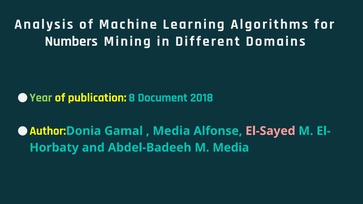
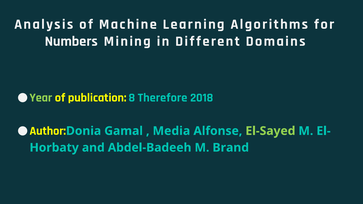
Document: Document -> Therefore (163, 98)
El-Sayed colour: pink -> light green (270, 131)
M Media: Media -> Brand (231, 148)
